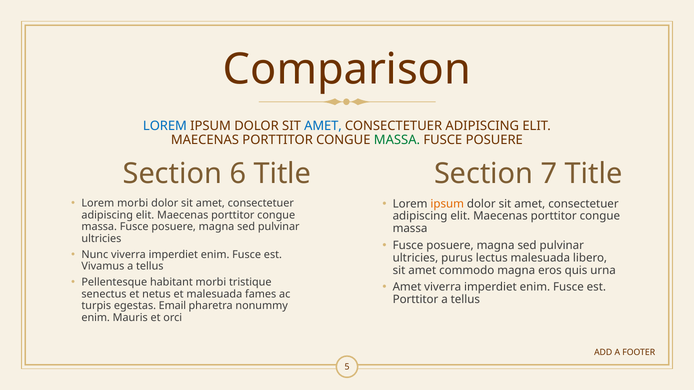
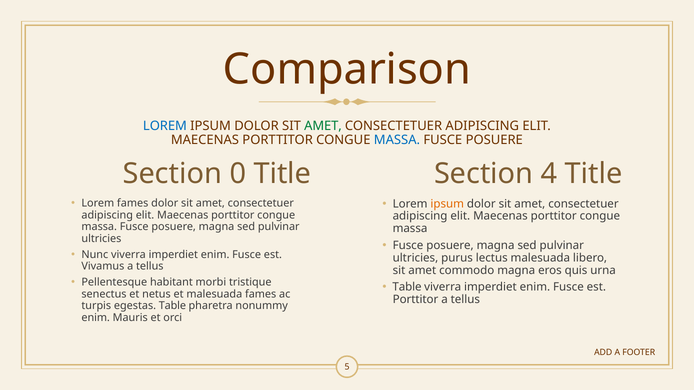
AMET colour: blue -> green (323, 126)
MASSA colour: green -> blue (397, 140)
6: 6 -> 0 (238, 174)
7: 7 -> 4 (549, 174)
Lorem morbi: morbi -> fames (133, 204)
Amet: Amet -> Table (407, 287)
egestas Email: Email -> Table (172, 306)
